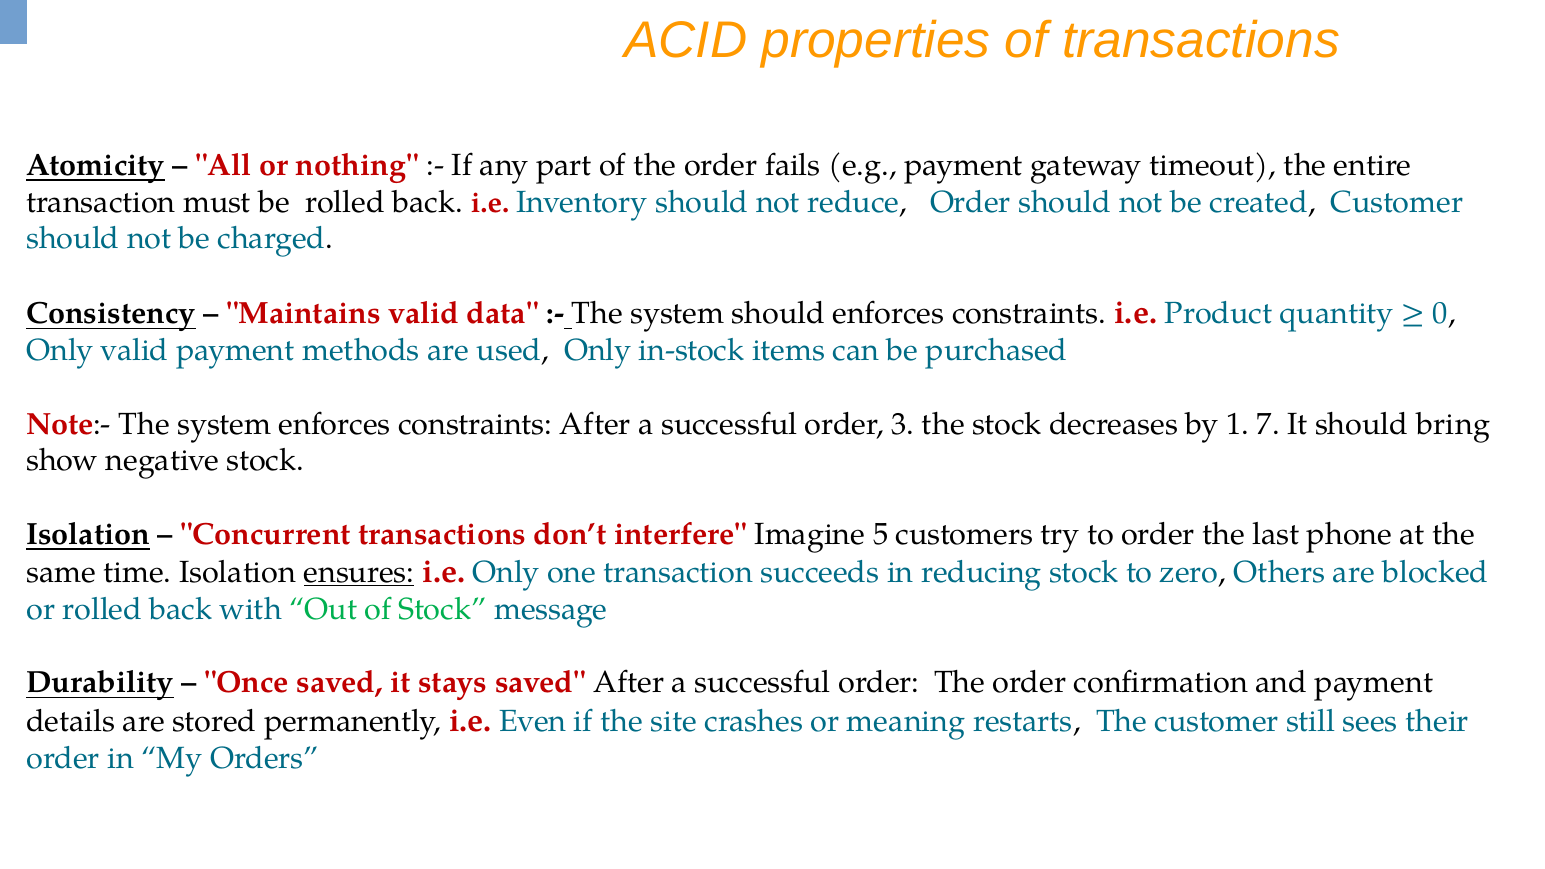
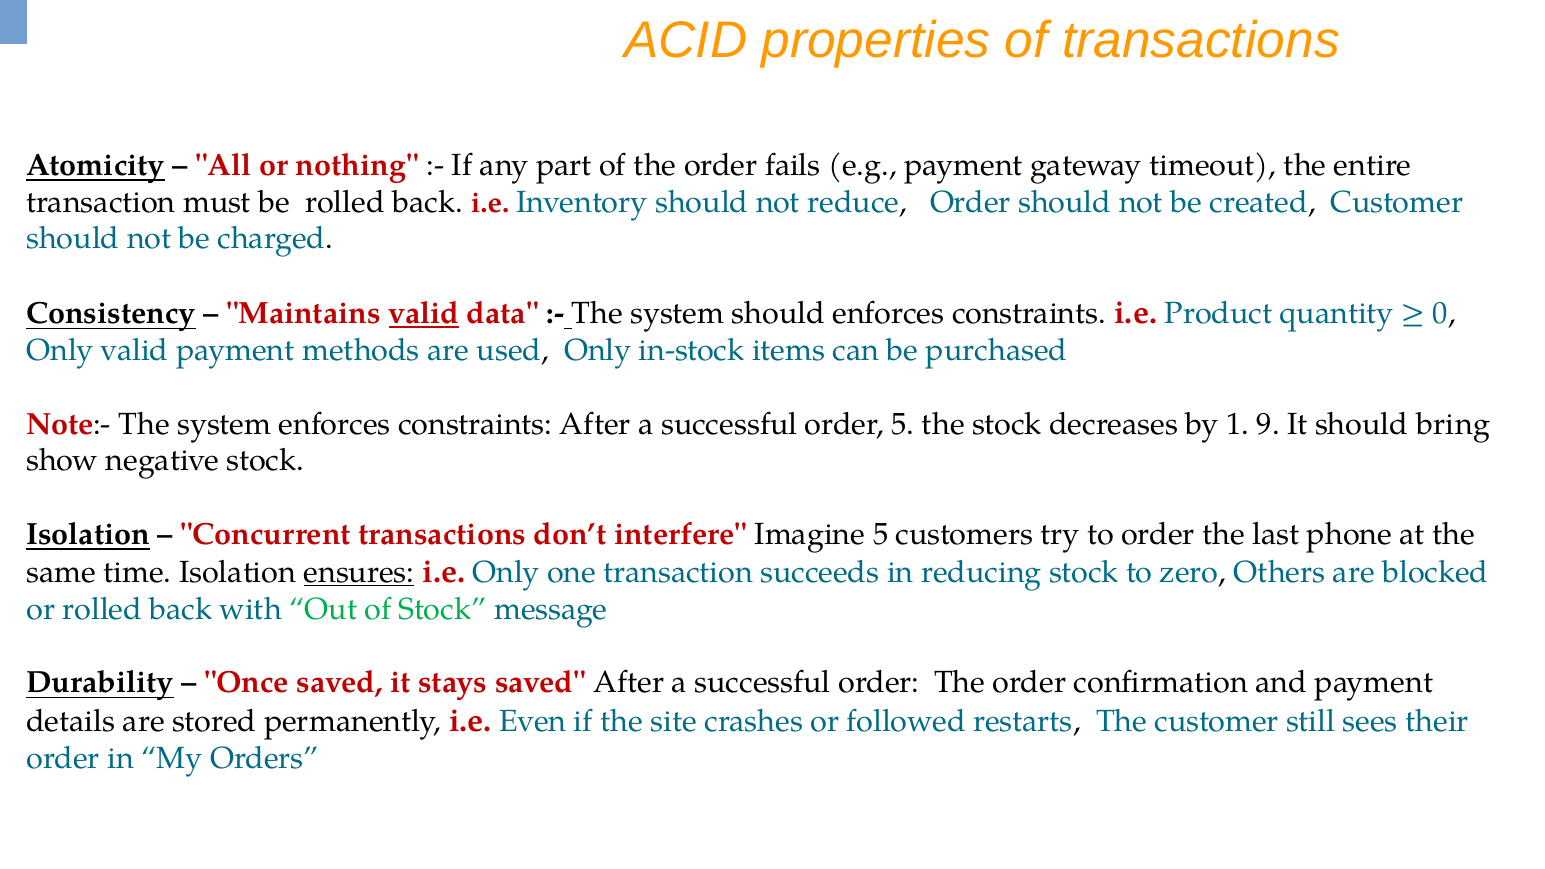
valid underline: none -> present (424, 314)
order 3: 3 -> 5 (903, 424)
7: 7 -> 9 (1268, 424)
meaning: meaning -> followed (906, 721)
